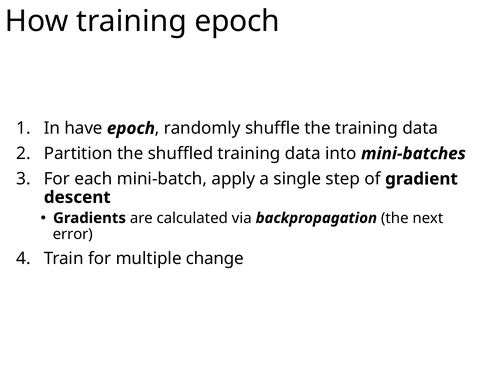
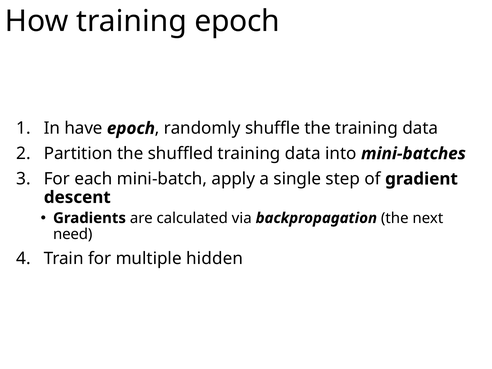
error: error -> need (73, 234)
change: change -> hidden (215, 258)
